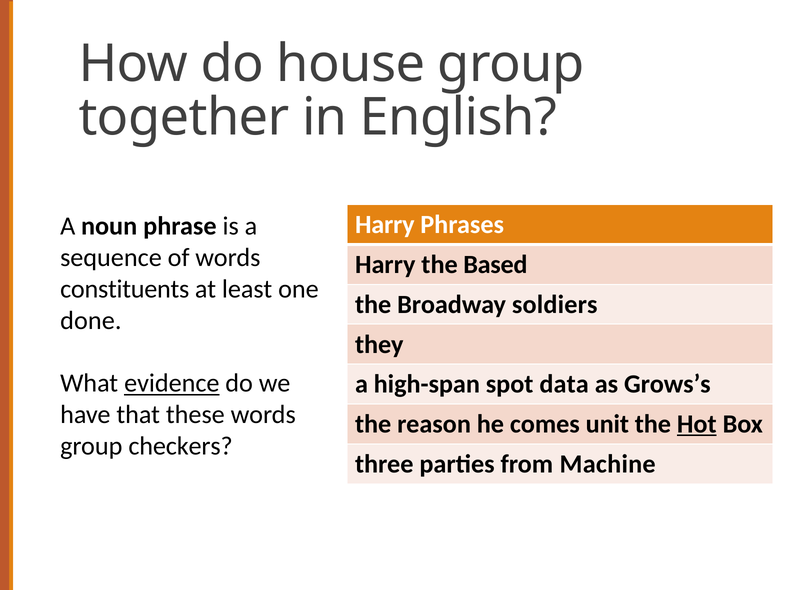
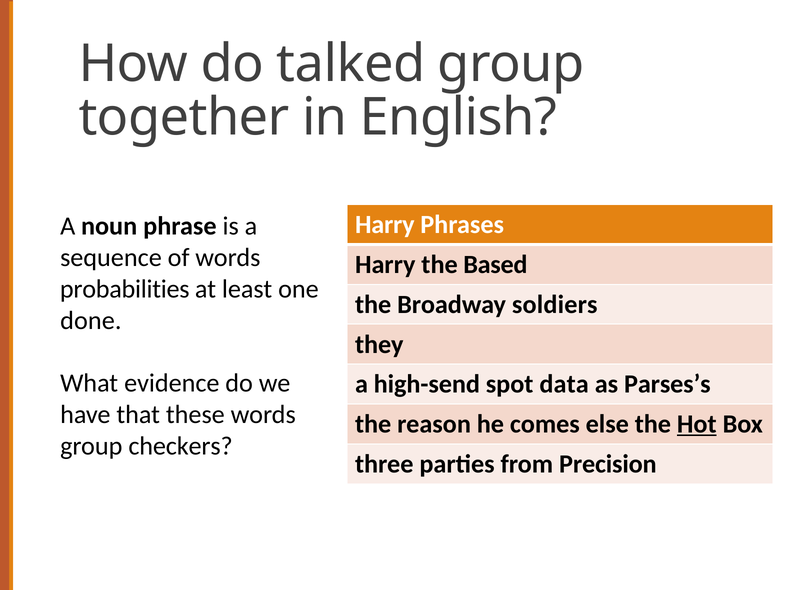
house: house -> talked (351, 64)
constituents: constituents -> probabilities (125, 289)
evidence underline: present -> none (172, 383)
high-span: high-span -> high-send (427, 384)
Grows’s: Grows’s -> Parses’s (667, 384)
unit: unit -> else (607, 424)
Machine: Machine -> Precision (608, 464)
